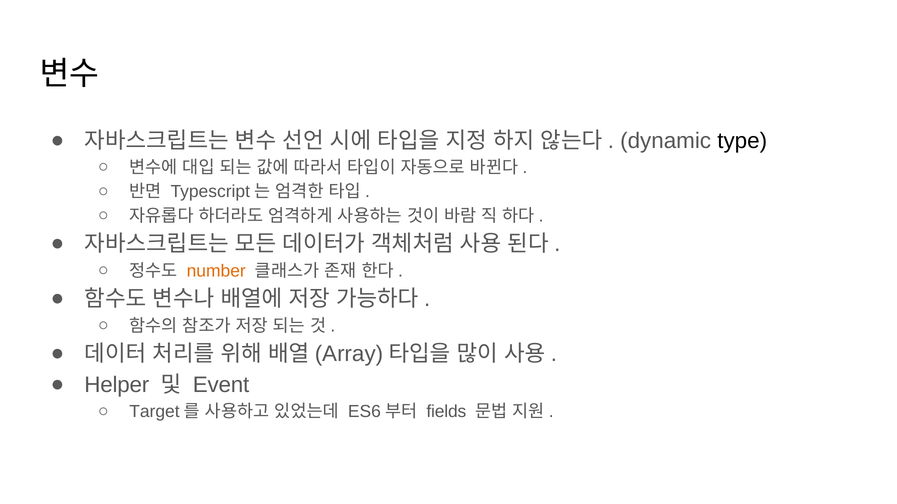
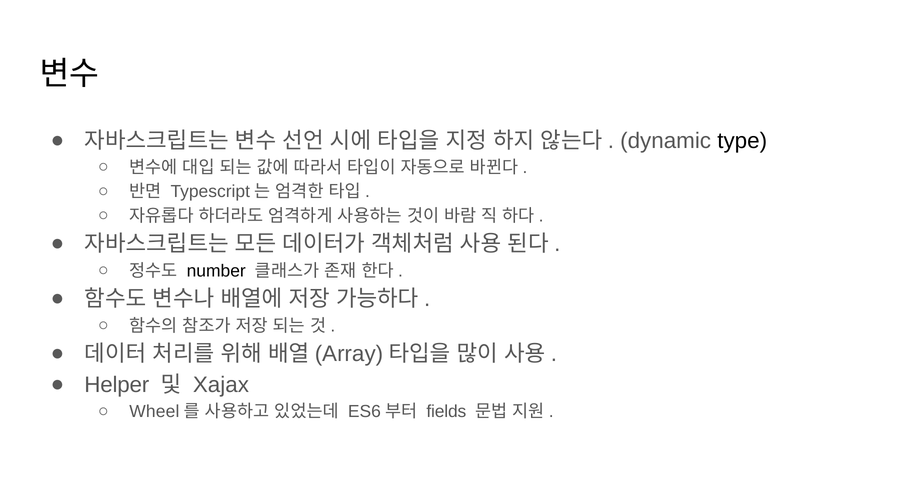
number colour: orange -> black (216, 271)
Event: Event -> Xajax (221, 385)
Target: Target -> Wheel (154, 412)
